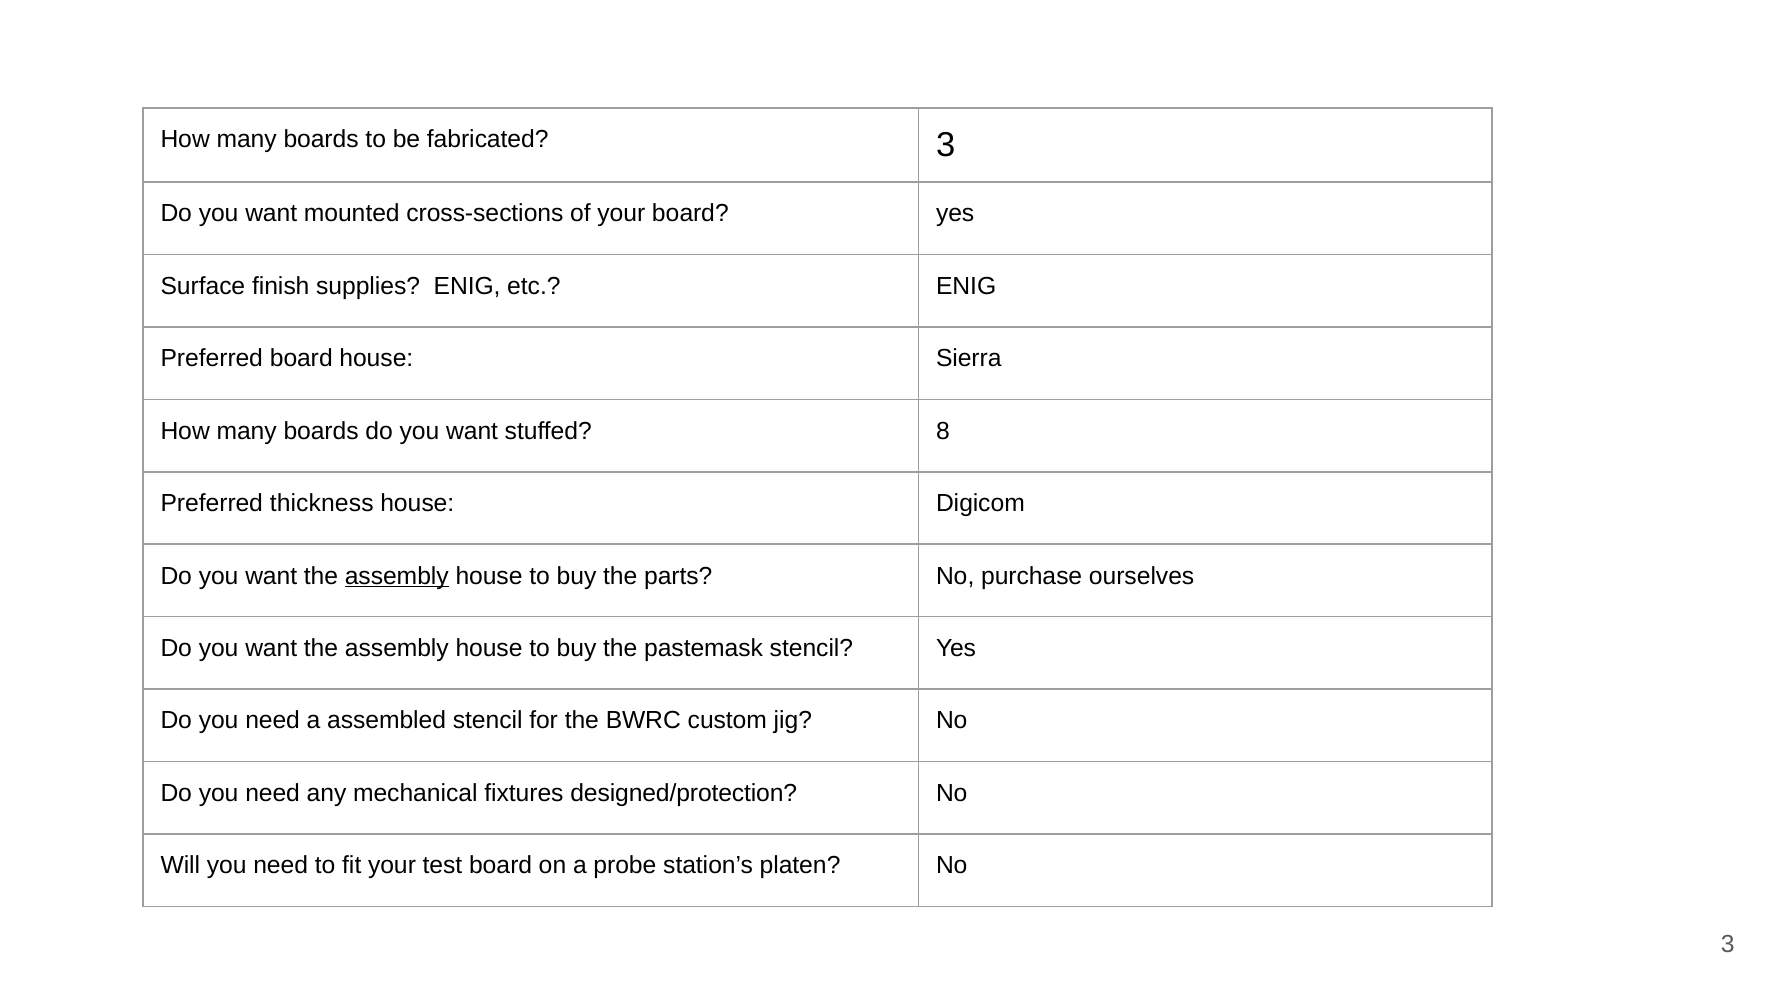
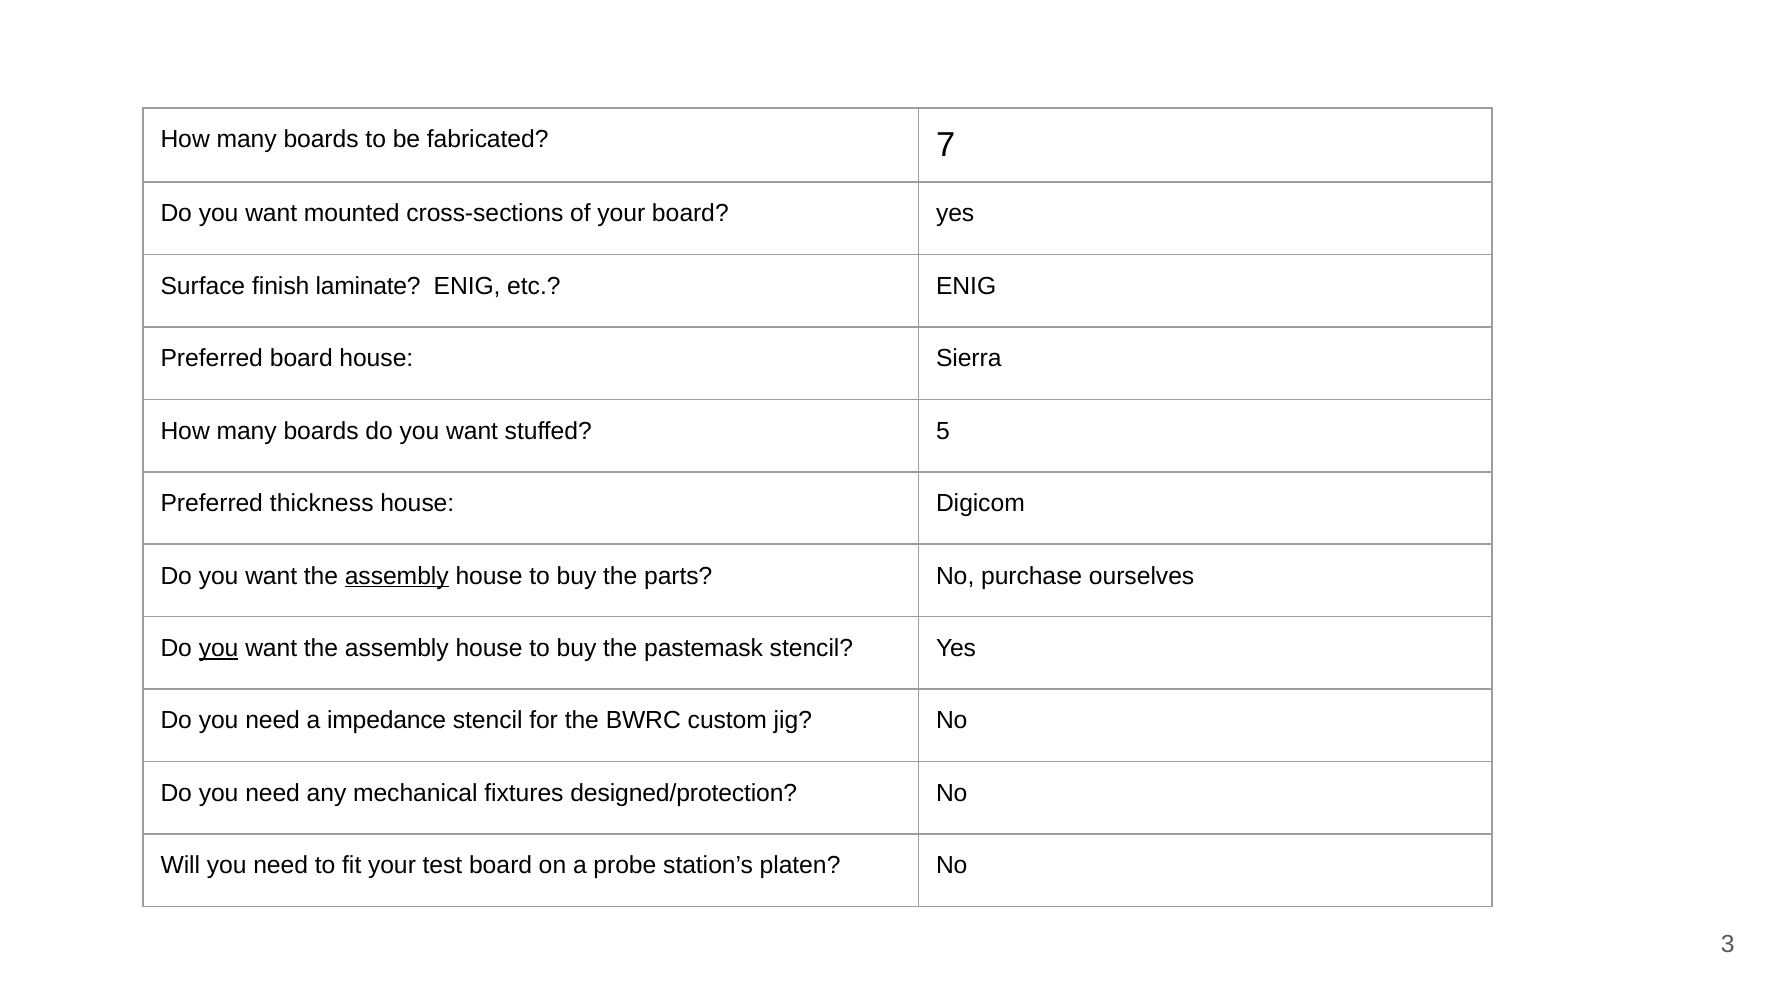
fabricated 3: 3 -> 7 (946, 145)
supplies: supplies -> laminate (368, 286)
8: 8 -> 5 (943, 431)
you underline: none -> present (219, 648)
assembled: assembled -> impedance (387, 721)
